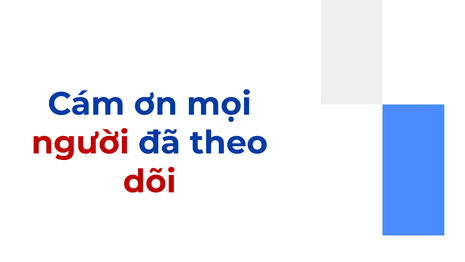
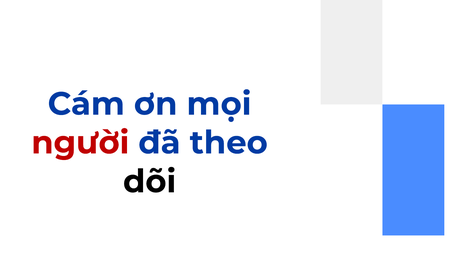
dõi colour: red -> black (150, 181)
